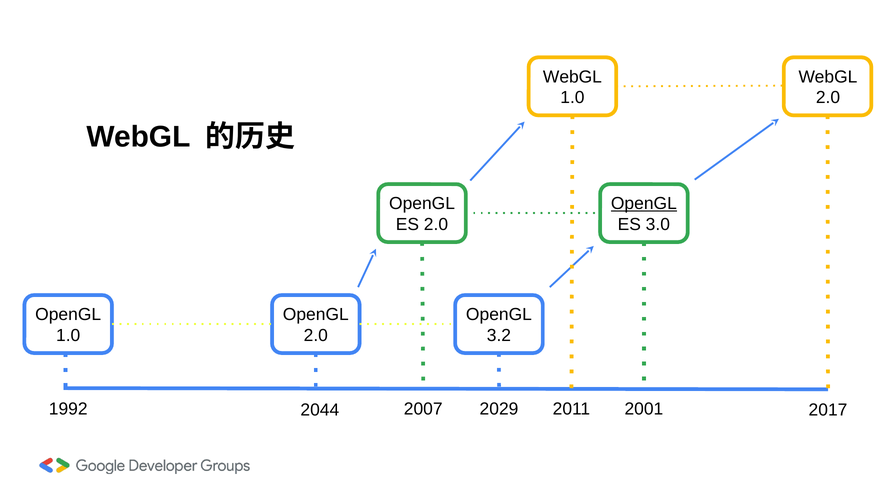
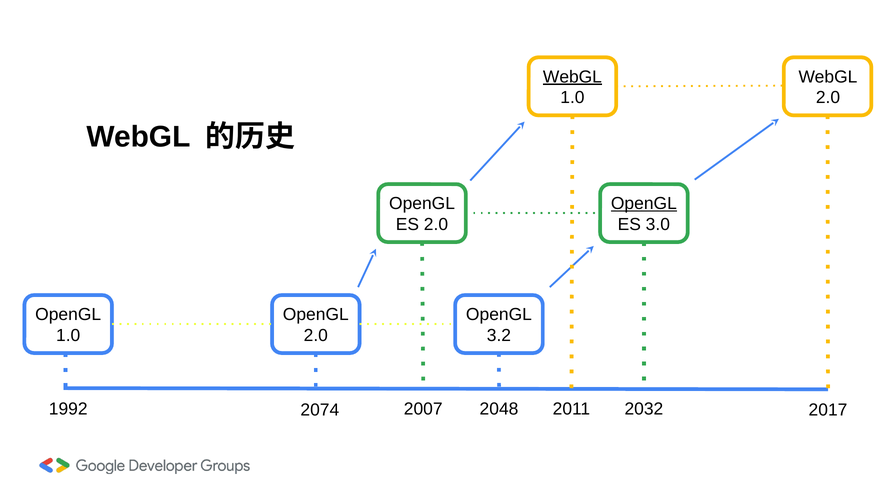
WebGL underline: none -> present (572, 77)
2029: 2029 -> 2048 (499, 409)
2001: 2001 -> 2032 (644, 409)
2044: 2044 -> 2074 (320, 410)
